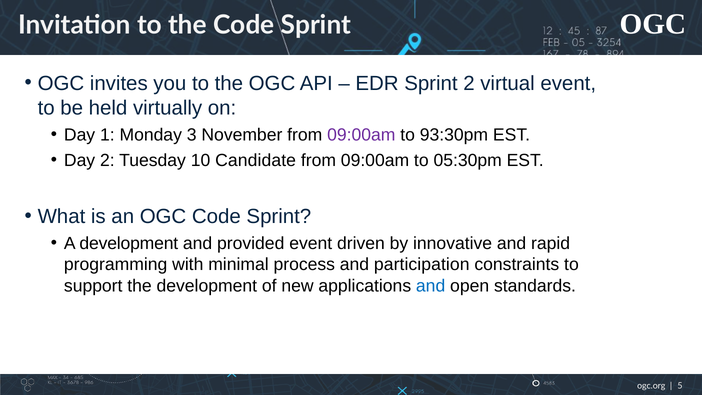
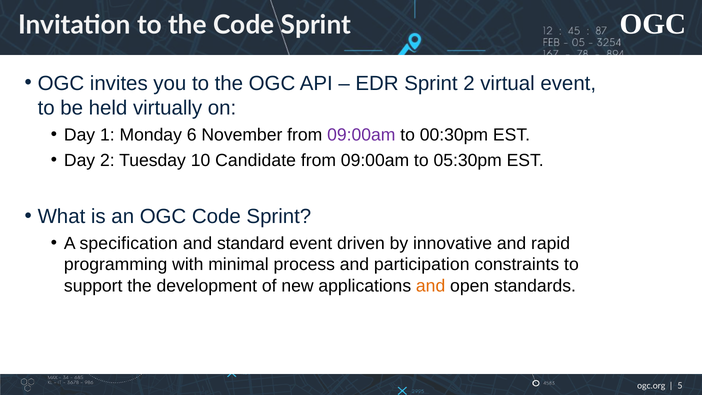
3: 3 -> 6 (192, 135)
93:30pm: 93:30pm -> 00:30pm (454, 135)
A development: development -> specification (129, 244)
provided: provided -> standard (251, 244)
and colour: blue -> orange (431, 286)
